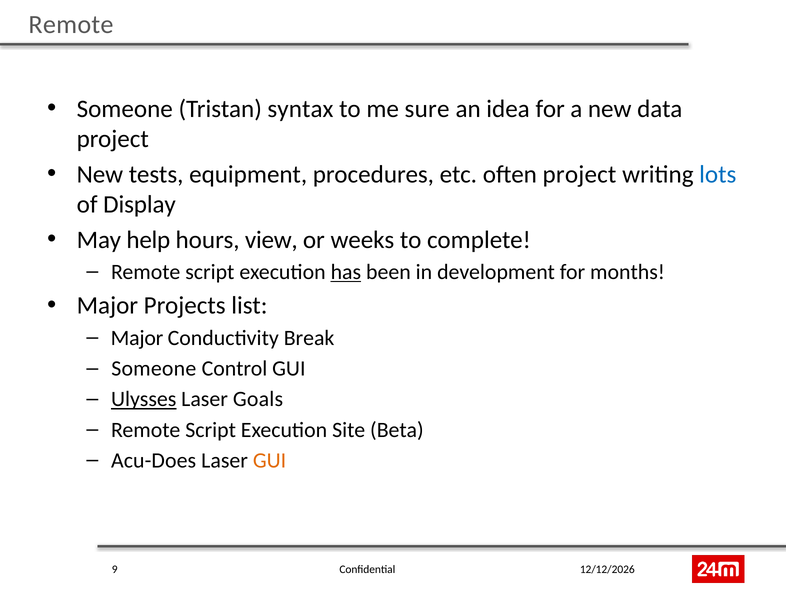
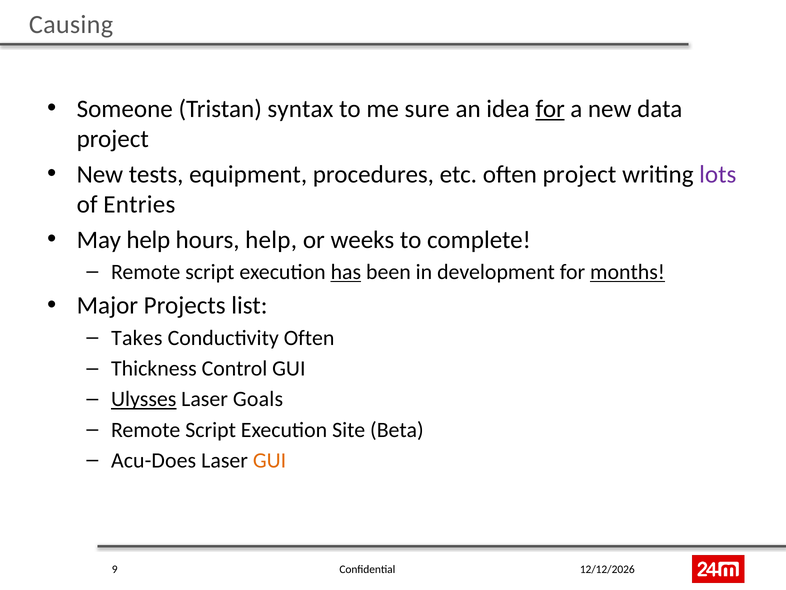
Remote: Remote -> Causing (71, 25)
for underline: none -> present (550, 109)
lots colour: blue -> purple (718, 174)
Display: Display -> Entries (139, 204)
hours view: view -> help (271, 240)
months underline: none -> present (627, 272)
Major: Major -> Takes (137, 338)
Conductivity Break: Break -> Often (309, 338)
Someone: Someone -> Thickness (154, 368)
